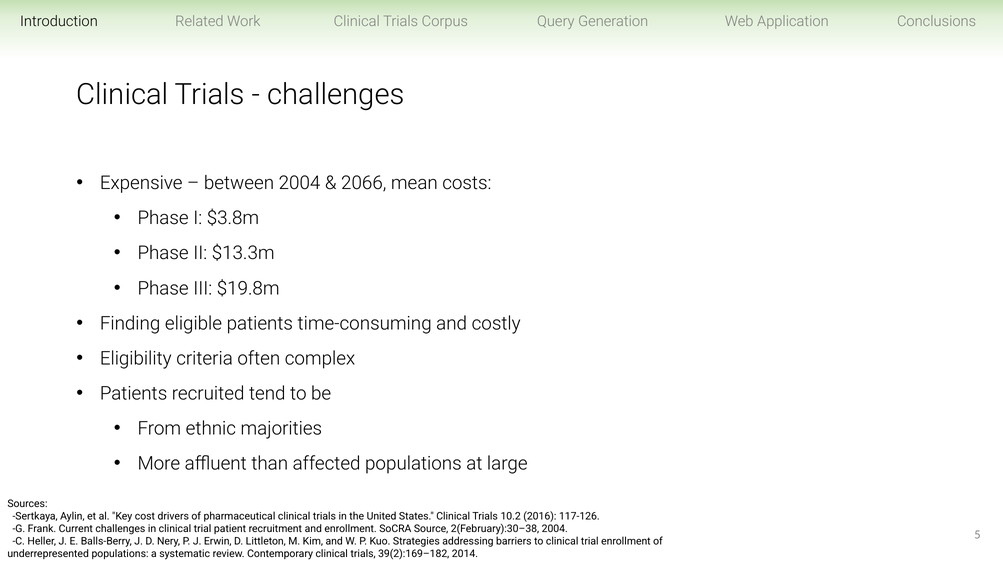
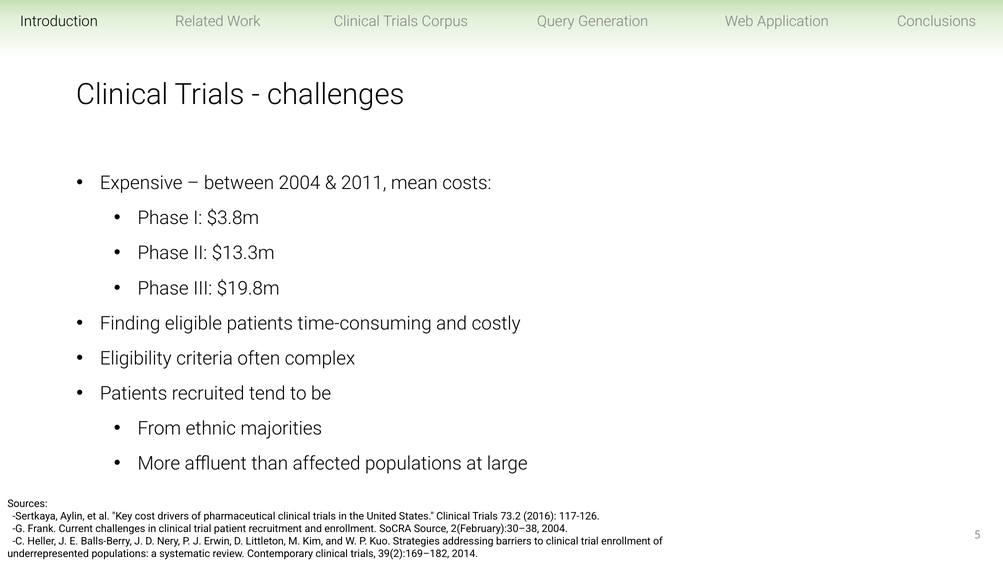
2066: 2066 -> 2011 (364, 183)
10.2: 10.2 -> 73.2 (511, 517)
